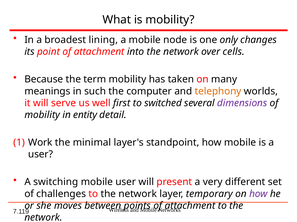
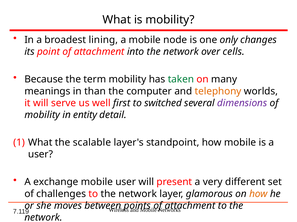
taken colour: black -> green (181, 80)
such: such -> than (95, 91)
Work: Work -> What (40, 143)
minimal: minimal -> scalable (92, 143)
switching: switching -> exchange (56, 183)
temporary: temporary -> glamorous (209, 194)
how colour: purple -> orange (258, 194)
